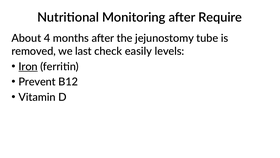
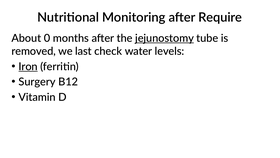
4: 4 -> 0 (47, 38)
jejunostomy underline: none -> present (165, 38)
easily: easily -> water (139, 51)
Prevent: Prevent -> Surgery (37, 82)
